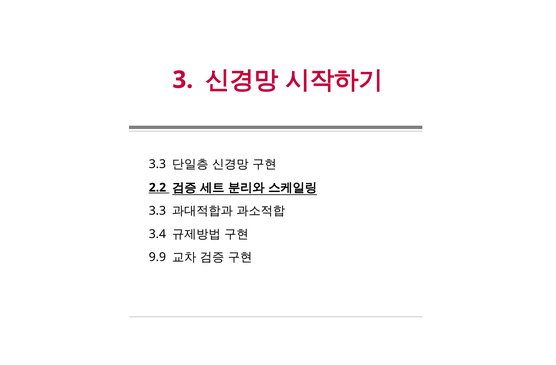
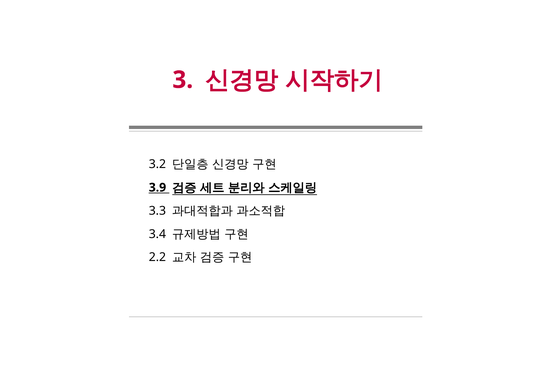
3.3: 3.3 -> 3.2 (157, 164)
2.2: 2.2 -> 3.9 (157, 188)
9.9: 9.9 -> 2.2 (157, 257)
